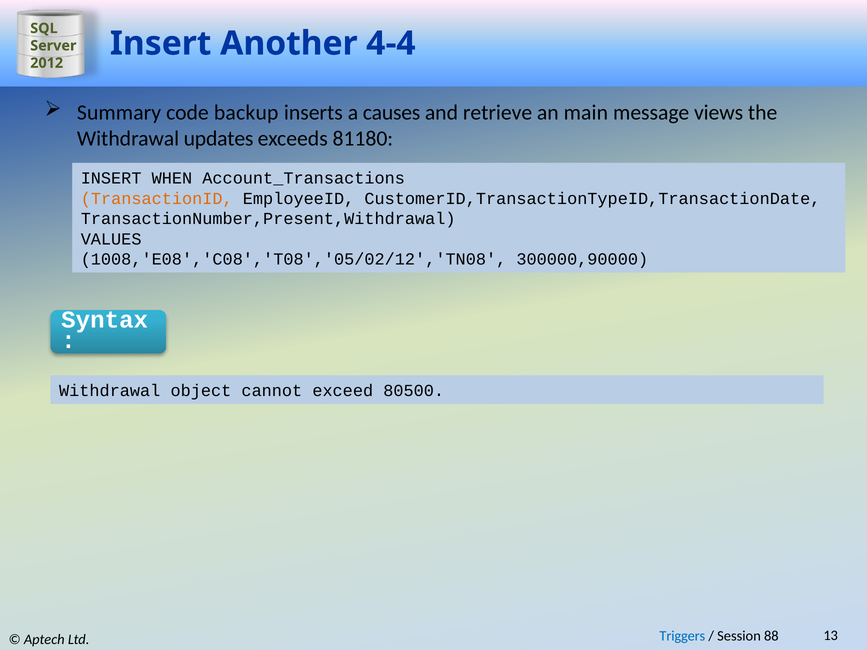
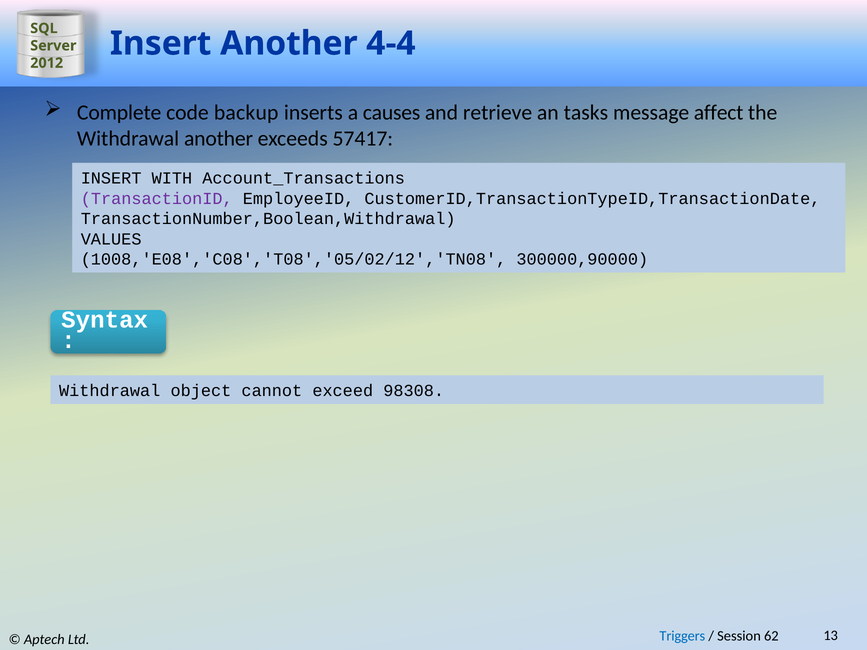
Summary: Summary -> Complete (119, 113)
main: main -> tasks (586, 113)
views: views -> affect (719, 113)
Withdrawal updates: updates -> another (219, 139)
81180: 81180 -> 57417 (363, 139)
WHEN: WHEN -> WITH (172, 178)
TransactionID colour: orange -> purple (157, 199)
TransactionNumber,Present,Withdrawal: TransactionNumber,Present,Withdrawal -> TransactionNumber,Boolean,Withdrawal (268, 219)
80500: 80500 -> 98308 (414, 391)
88: 88 -> 62 (771, 636)
